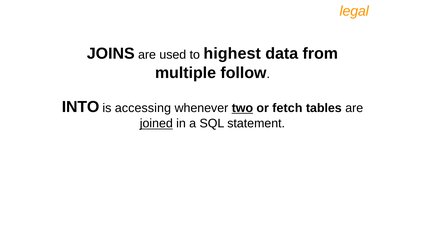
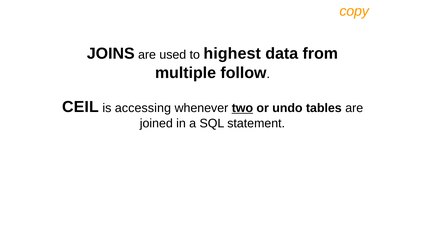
legal: legal -> copy (354, 11)
INTO: INTO -> CEIL (80, 107)
fetch: fetch -> undo (287, 108)
joined underline: present -> none (156, 124)
